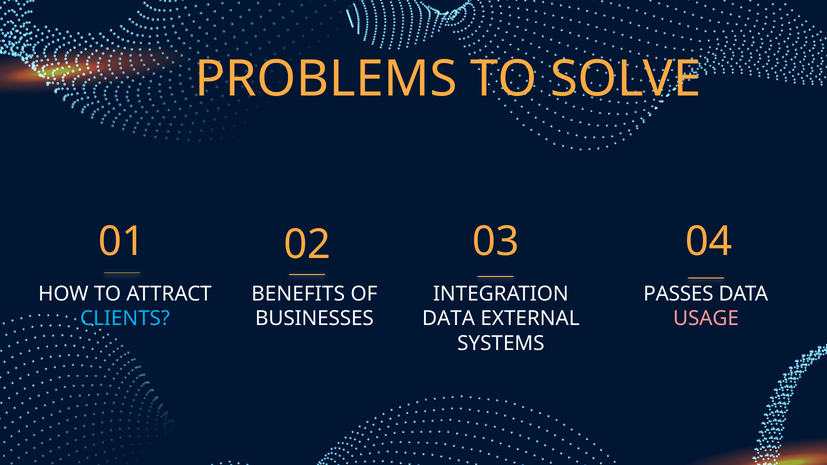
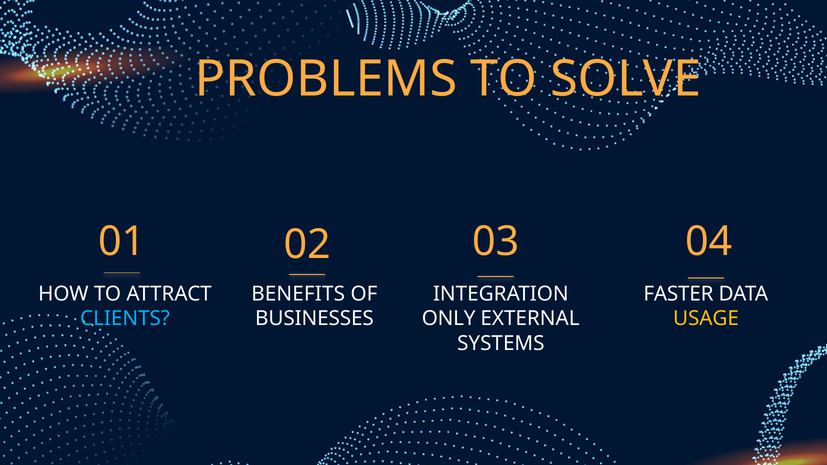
PASSES: PASSES -> FASTER (678, 294)
DATA: DATA -> ONLY (449, 319)
USAGE colour: pink -> yellow (706, 319)
